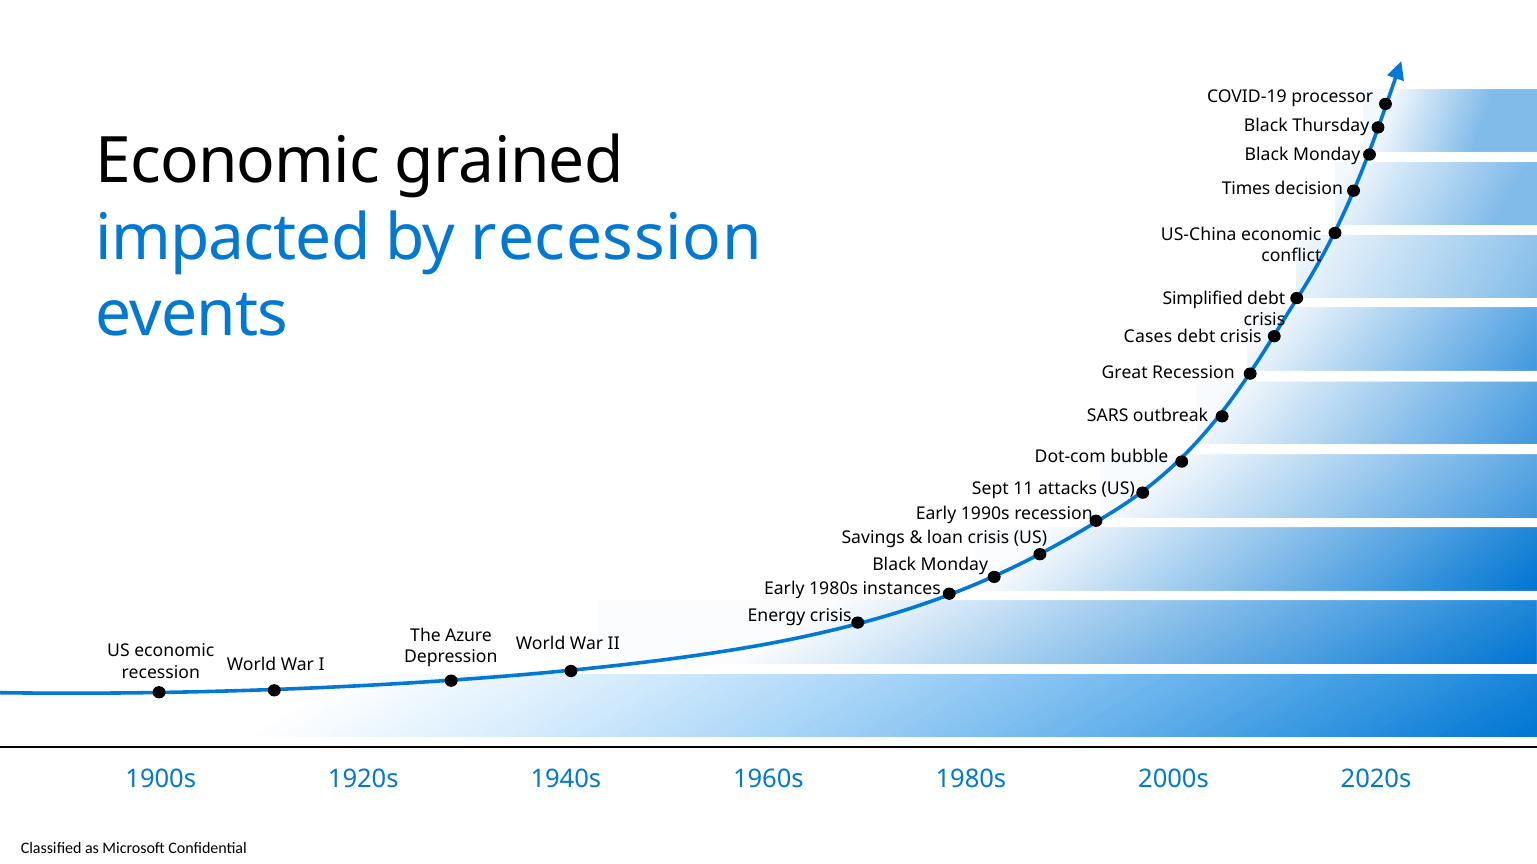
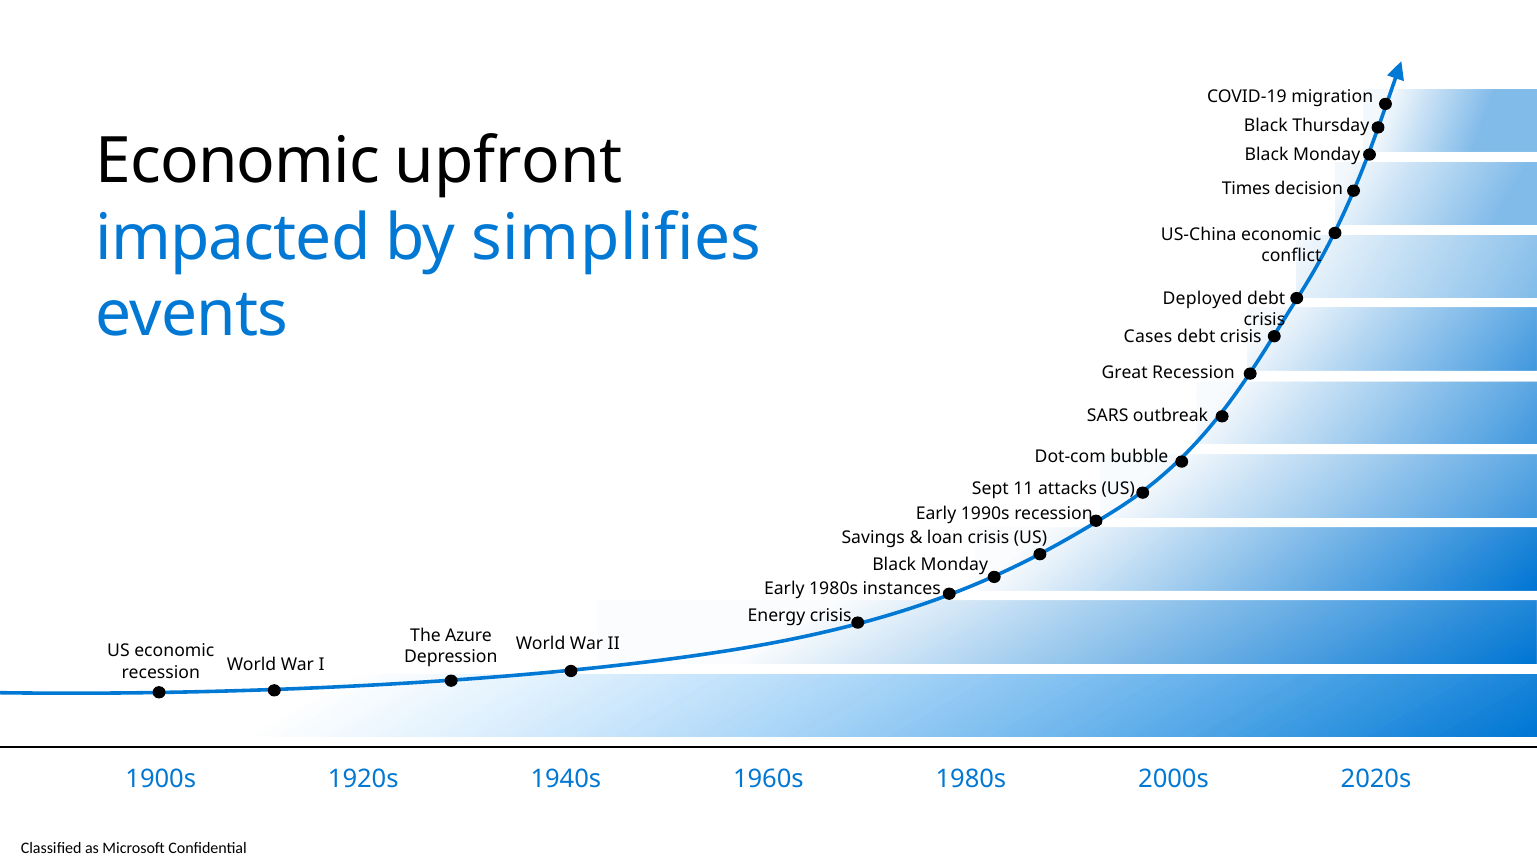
processor: processor -> migration (1332, 97)
grained: grained -> upfront (509, 161)
by recession: recession -> simplifies (616, 238)
Simplified: Simplified -> Deployed (1203, 298)
